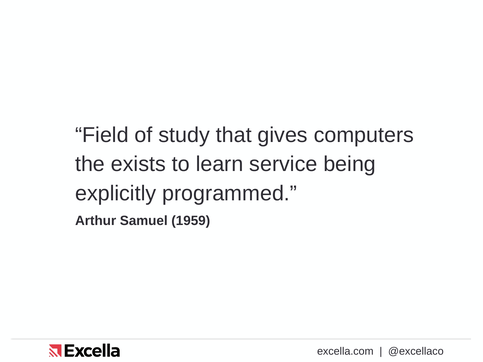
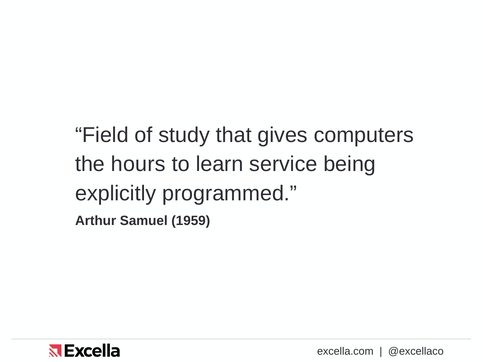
exists: exists -> hours (138, 164)
